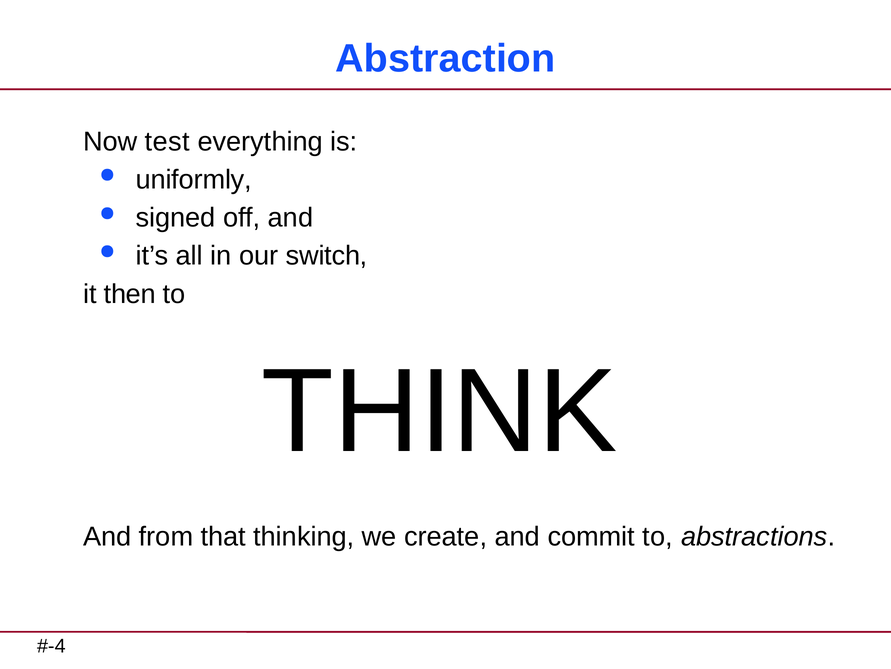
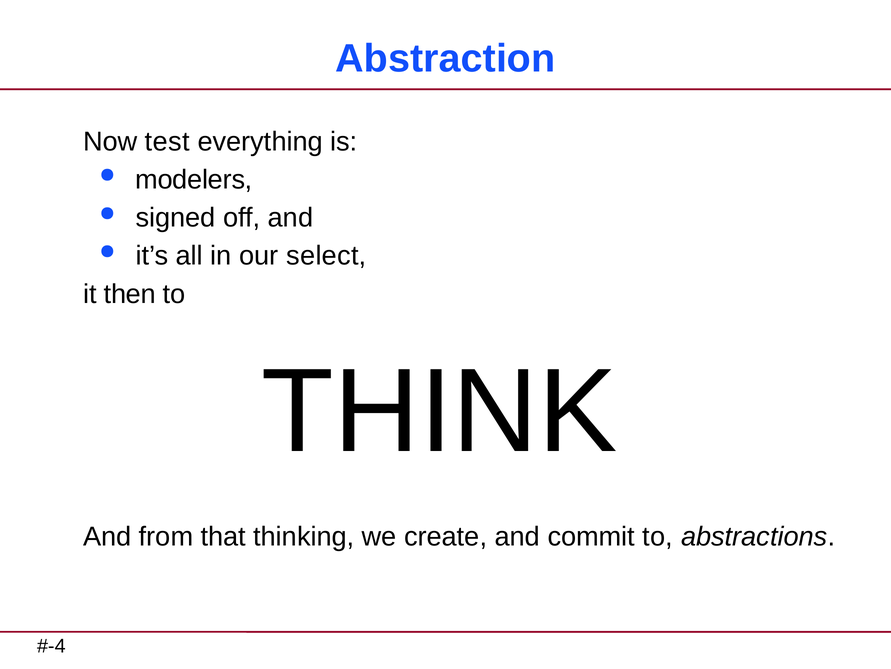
uniformly: uniformly -> modelers (194, 179)
switch: switch -> select (326, 256)
